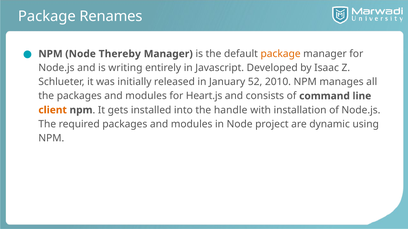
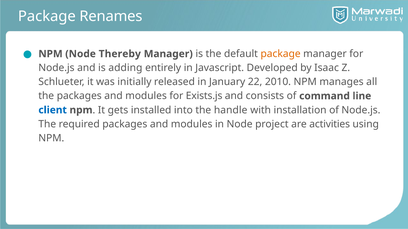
writing: writing -> adding (125, 68)
52: 52 -> 22 (255, 82)
Heart.js: Heart.js -> Exists.js (204, 96)
client colour: orange -> blue (53, 110)
dynamic: dynamic -> activities (330, 124)
